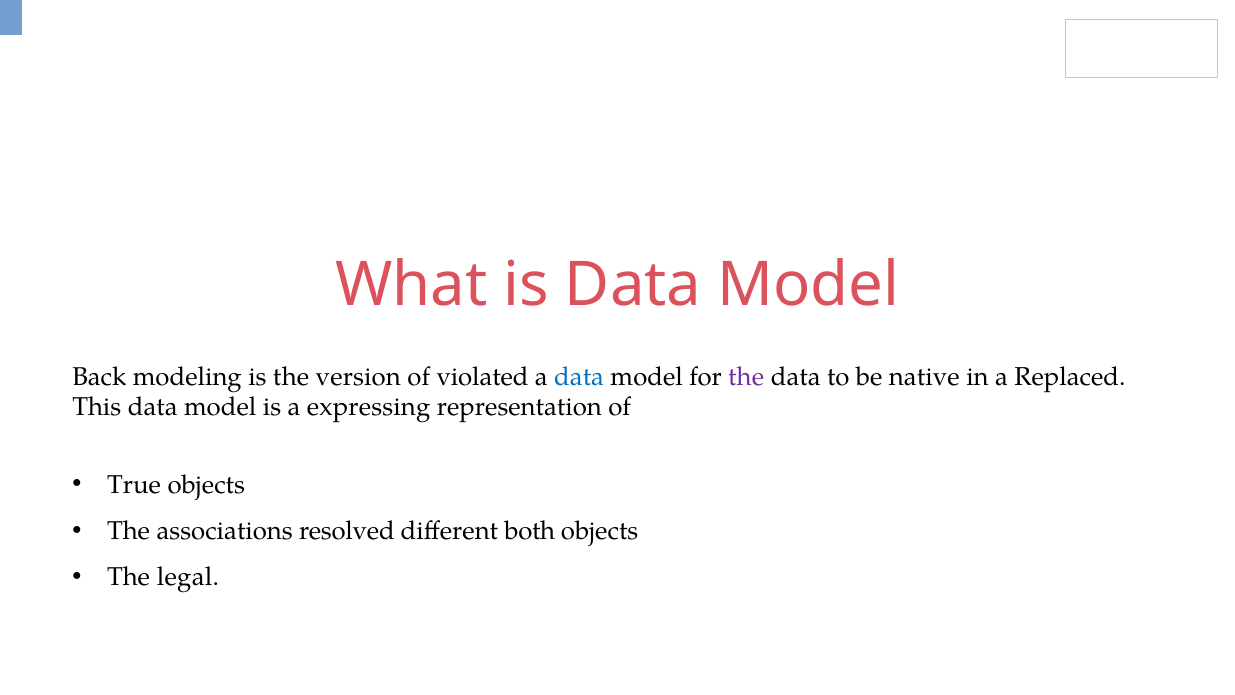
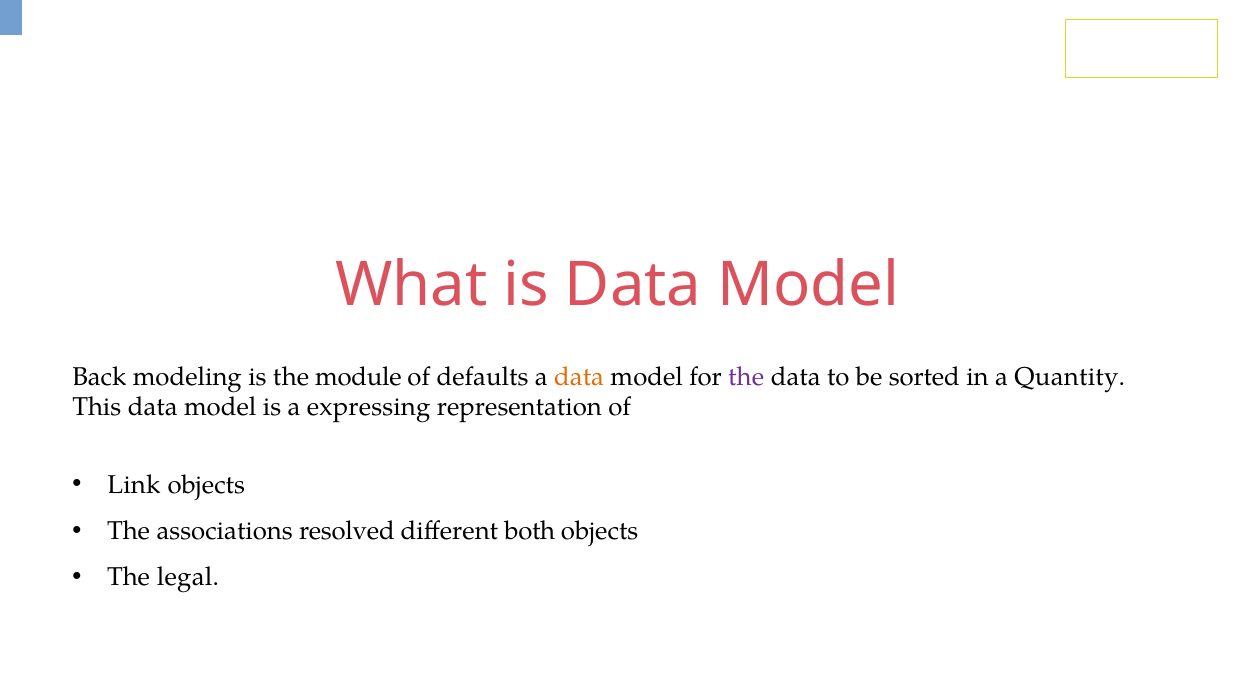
version: version -> module (358, 376)
violated: violated -> defaults (482, 376)
data colour: blue -> orange (579, 376)
native: native -> sorted (924, 376)
Replaced: Replaced -> Quantity (1070, 376)
True: True -> Link (134, 484)
